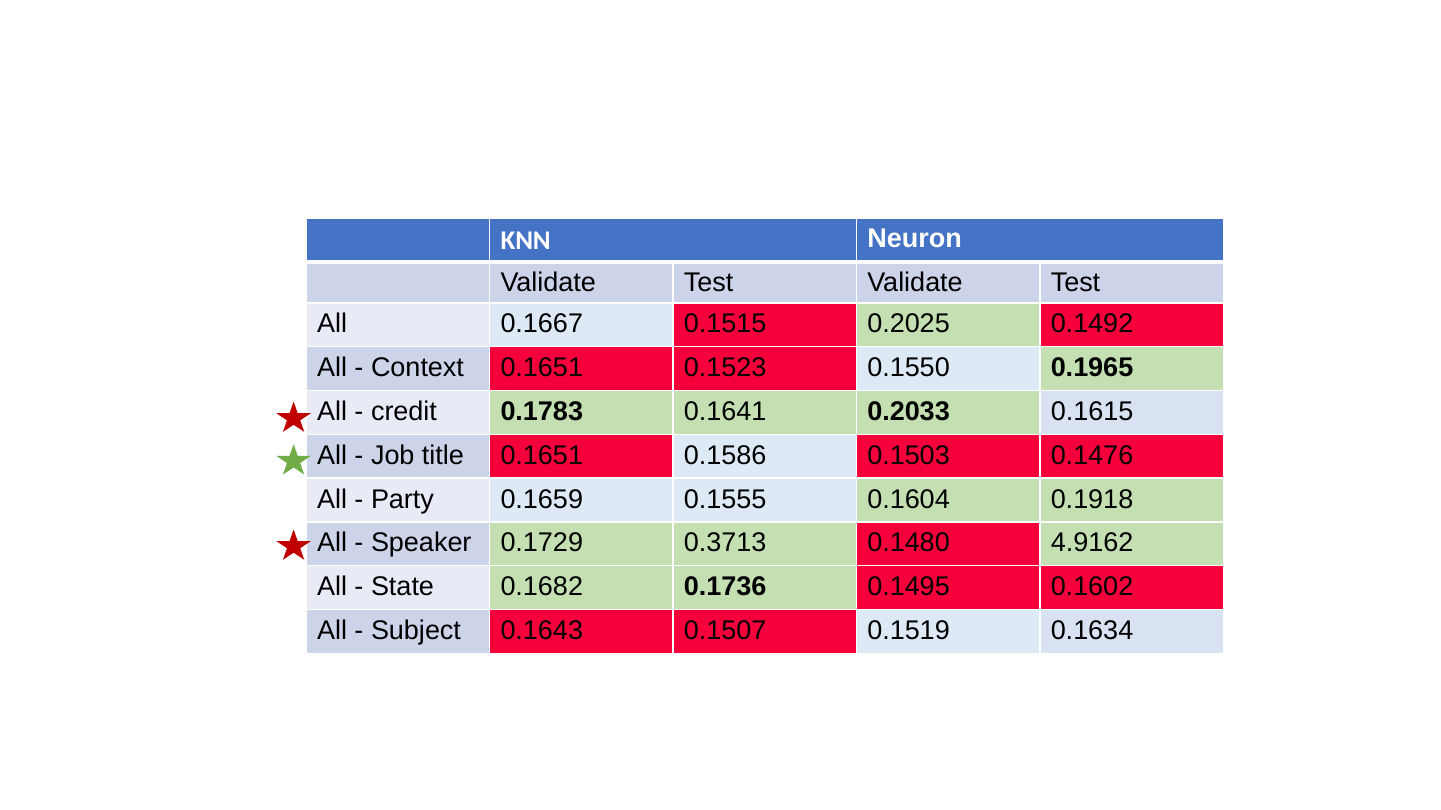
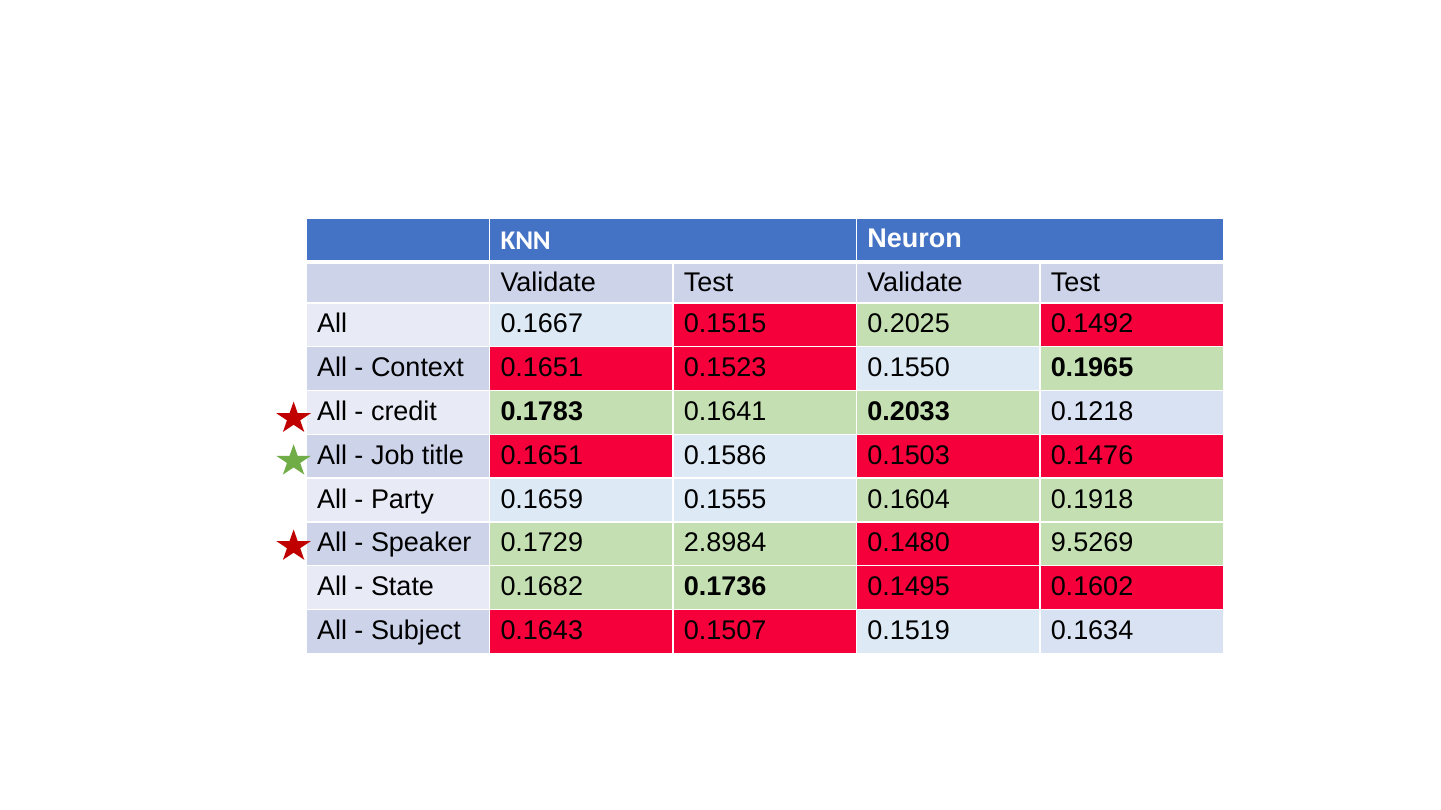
0.1615: 0.1615 -> 0.1218 (1092, 412)
0.3713: 0.3713 -> 2.8984 (725, 543)
4.9162: 4.9162 -> 9.5269 (1092, 543)
